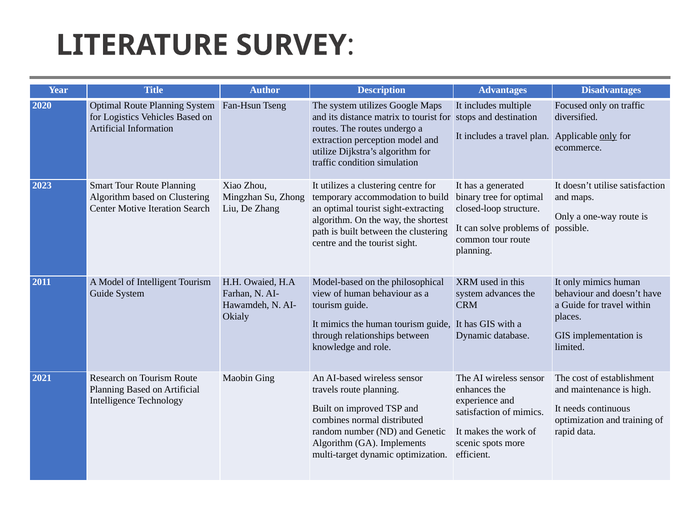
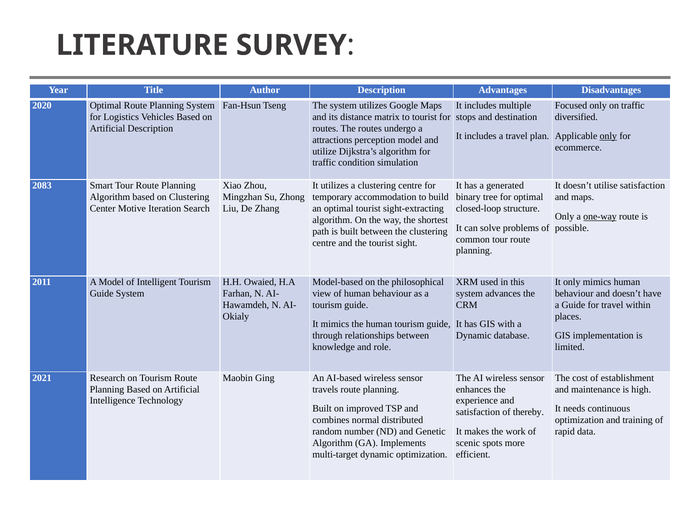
Artificial Information: Information -> Description (150, 128)
extraction: extraction -> attractions (332, 140)
2023: 2023 -> 2083 (42, 186)
one-way underline: none -> present (600, 216)
of mimics: mimics -> thereby (528, 412)
